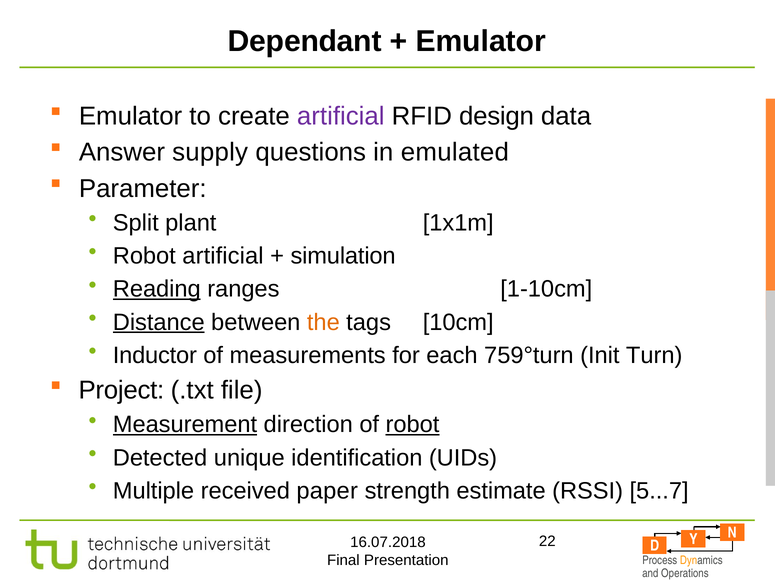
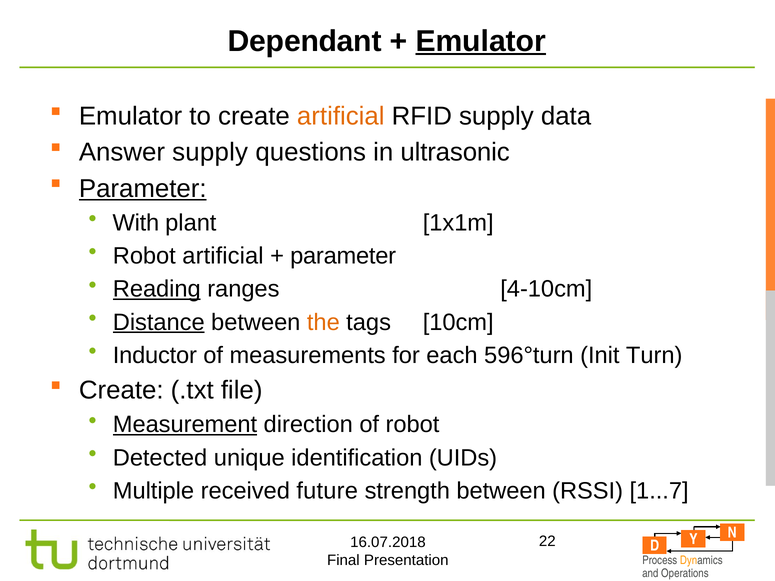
Emulator underline: none -> present (481, 41)
artificial colour: purple -> orange (341, 116)
RFID design: design -> supply (496, 116)
emulated: emulated -> ultrasonic (455, 153)
Parameter underline: none -> present (143, 189)
Split: Split -> With (136, 223)
simulation: simulation -> parameter (343, 256)
1-10cm: 1-10cm -> 4-10cm (546, 289)
759°turn: 759°turn -> 596°turn (529, 355)
Project: Project -> Create (121, 391)
robot underline: present -> none (412, 425)
paper: paper -> future (327, 491)
strength estimate: estimate -> between (501, 491)
5...7: 5...7 -> 1...7 (659, 491)
